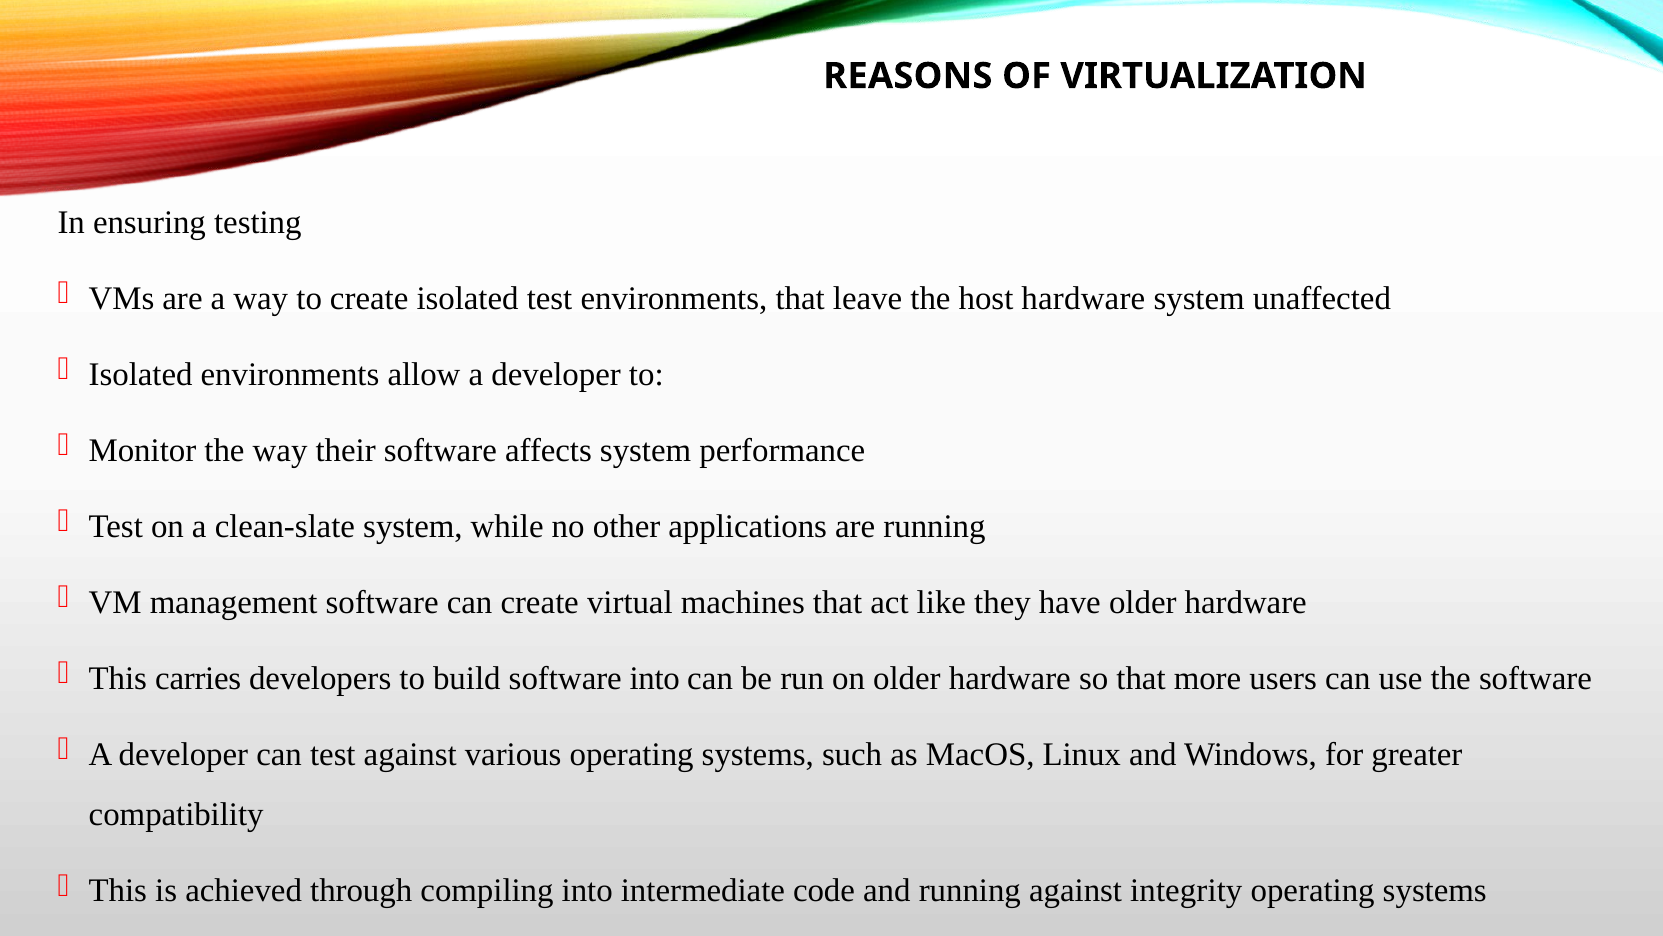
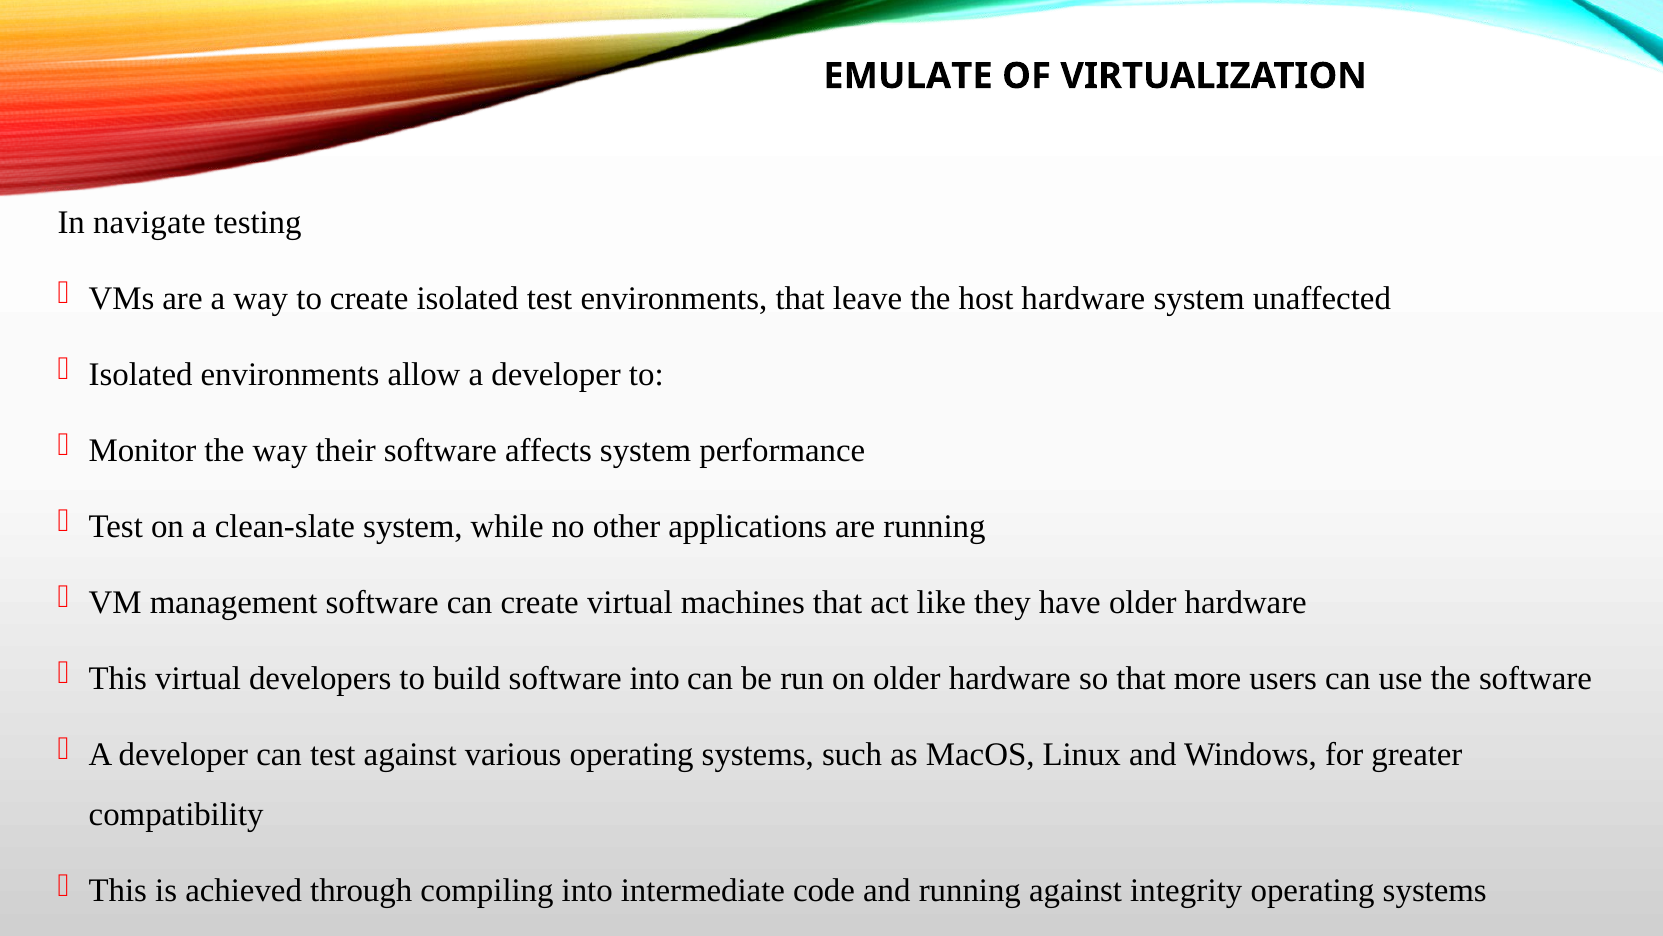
REASONS: REASONS -> EMULATE (908, 76)
ensuring: ensuring -> navigate (149, 222)
This carries: carries -> virtual (198, 678)
